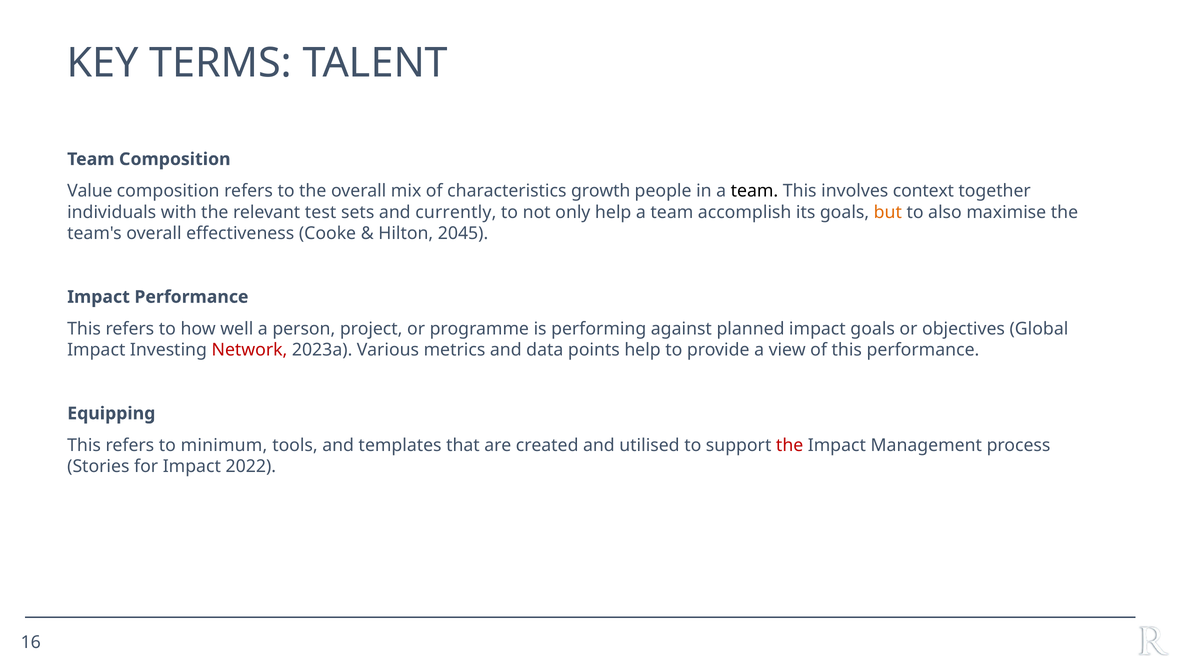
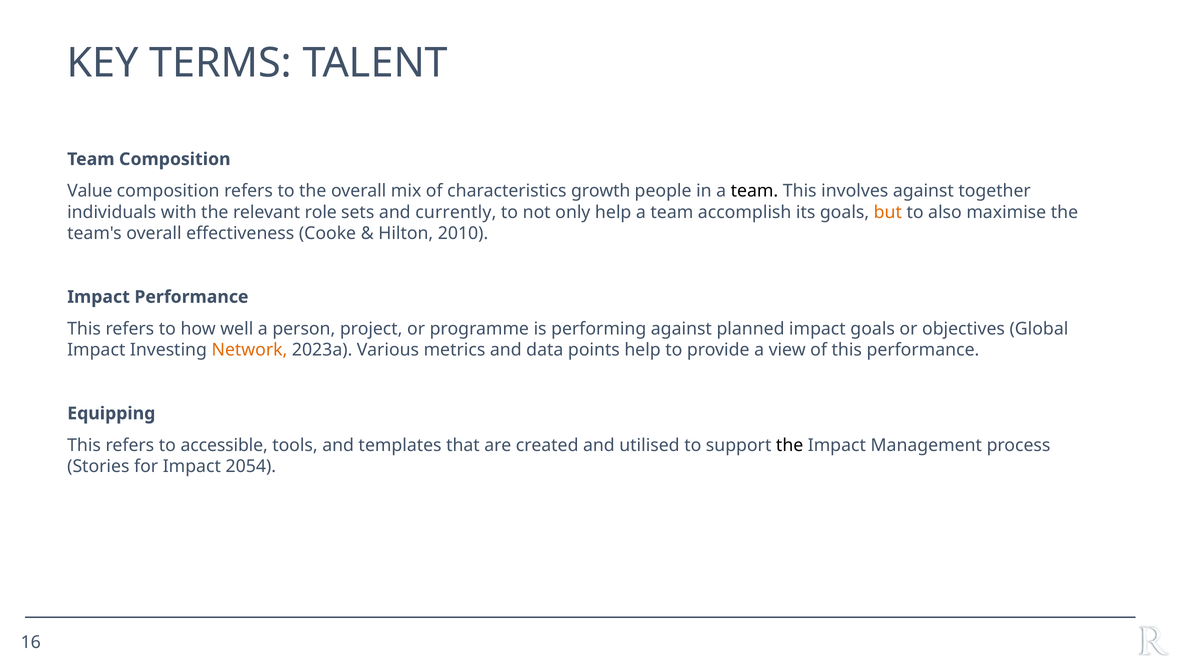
involves context: context -> against (923, 191)
test: test -> role (321, 212)
2045: 2045 -> 2010 (463, 233)
Network colour: red -> orange (249, 350)
minimum: minimum -> accessible (224, 445)
the colour: red -> black (790, 445)
2022: 2022 -> 2054 (251, 466)
